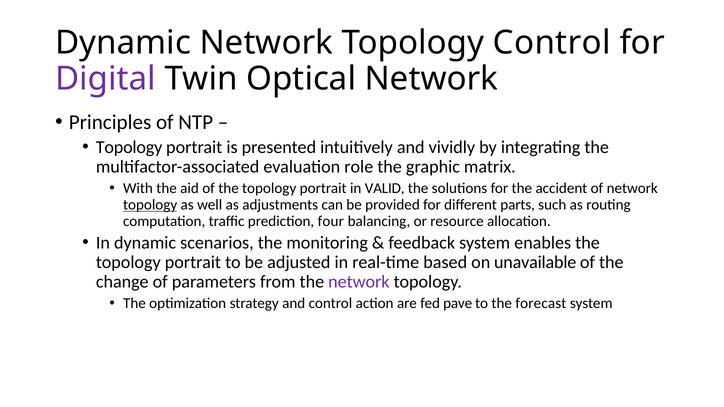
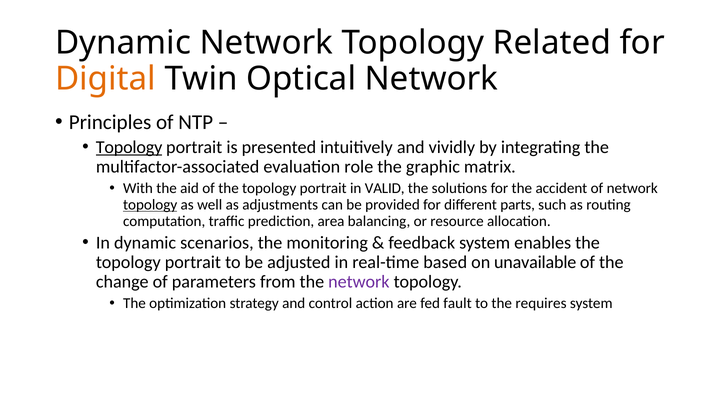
Topology Control: Control -> Related (552, 43)
Digital colour: purple -> orange (106, 79)
Topology underline: none -> present (129, 147)
four: four -> area (331, 221)
pave: pave -> fault (458, 304)
forecast: forecast -> requires (541, 304)
